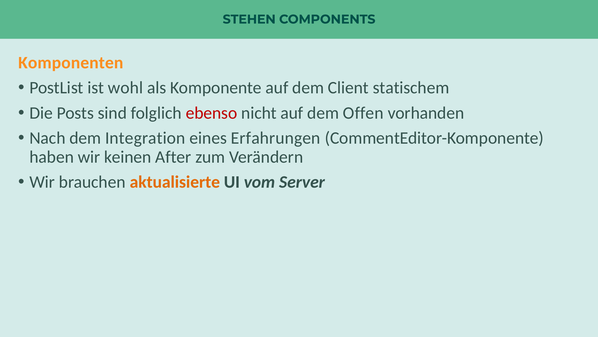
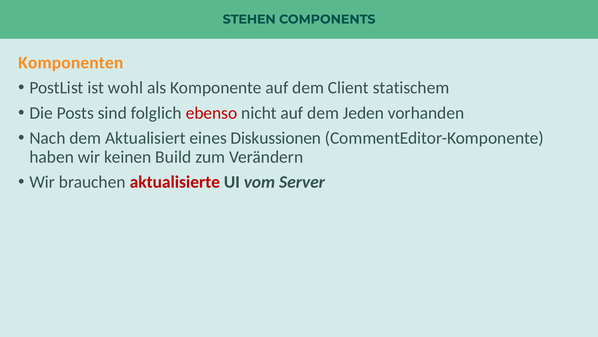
Offen: Offen -> Jeden (363, 113)
Integration: Integration -> Aktualisiert (145, 138)
Erfahrungen: Erfahrungen -> Diskussionen (276, 138)
After: After -> Build (173, 157)
aktualisierte colour: orange -> red (175, 182)
